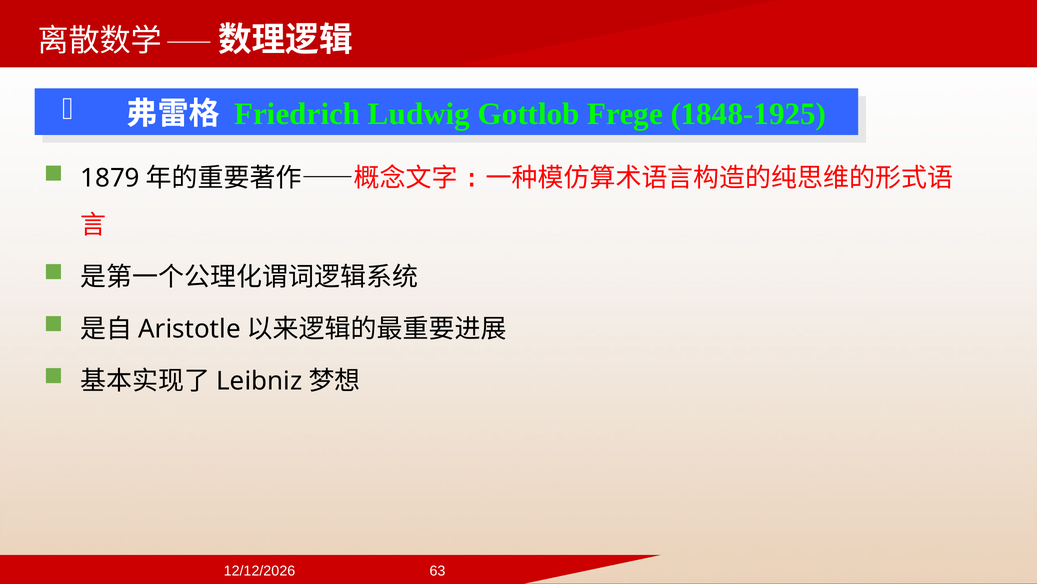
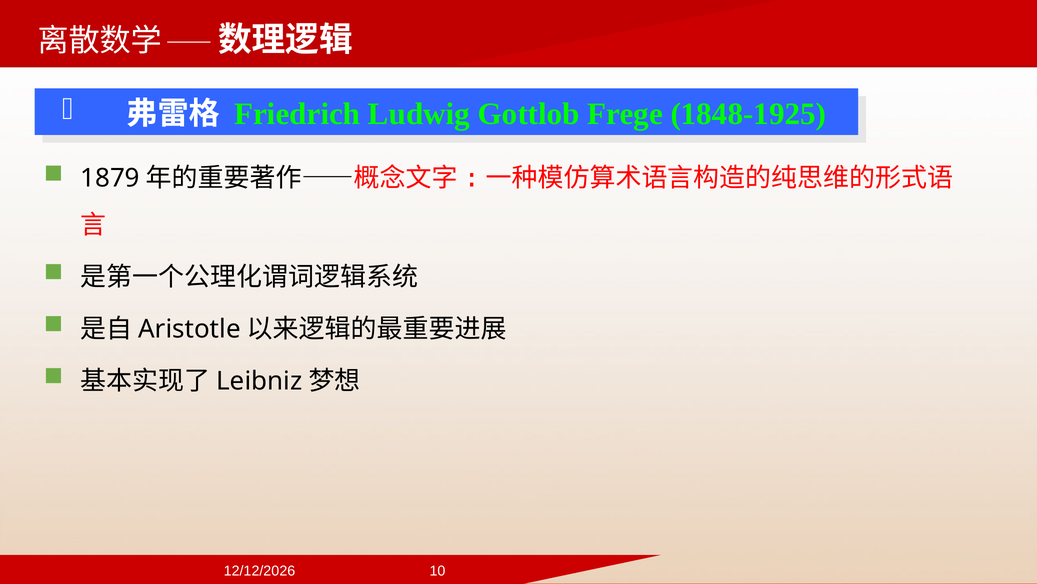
63: 63 -> 10 (437, 570)
